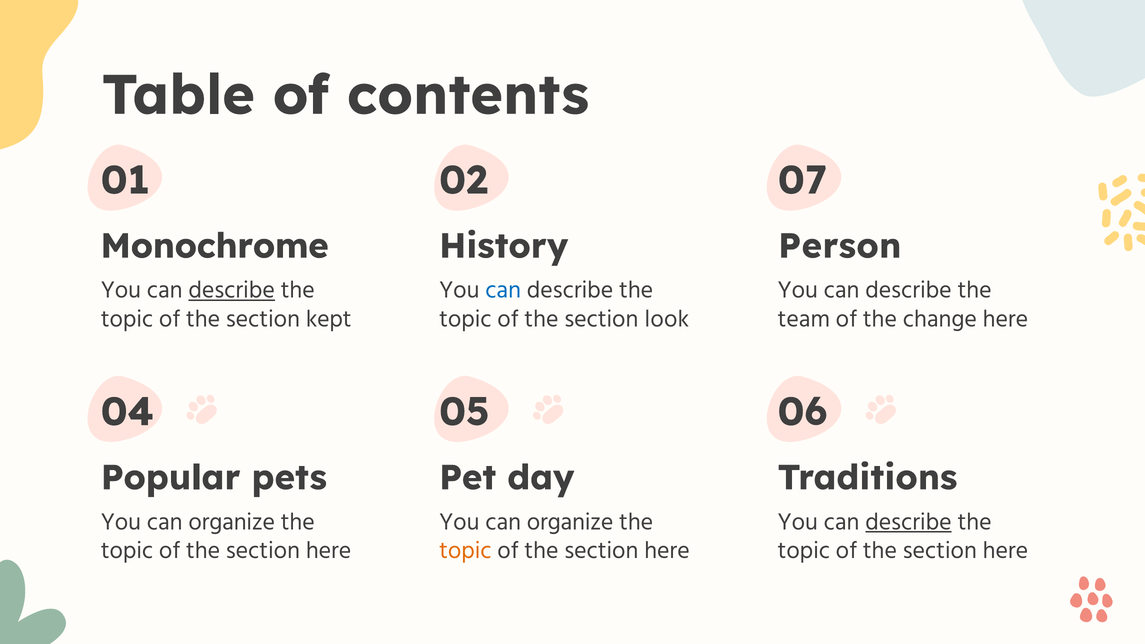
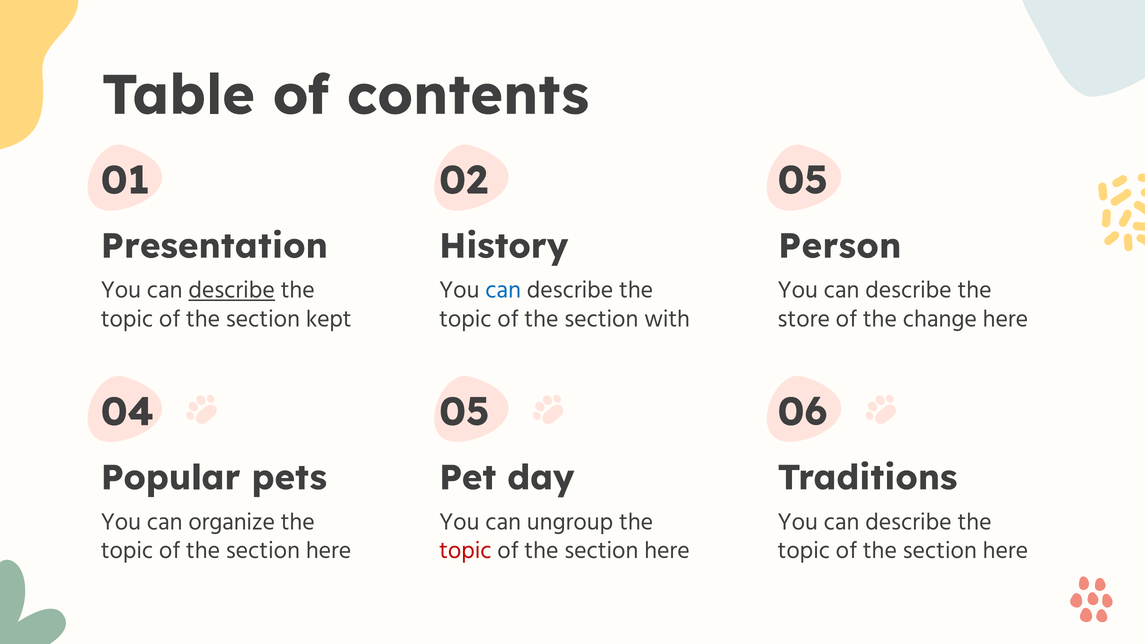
02 07: 07 -> 05 (803, 180)
Monochrome: Monochrome -> Presentation (214, 246)
look: look -> with (667, 319)
team: team -> store (804, 319)
organize: organize -> ungroup (570, 522)
describe underline: present -> none (908, 522)
topic colour: orange -> red (465, 550)
